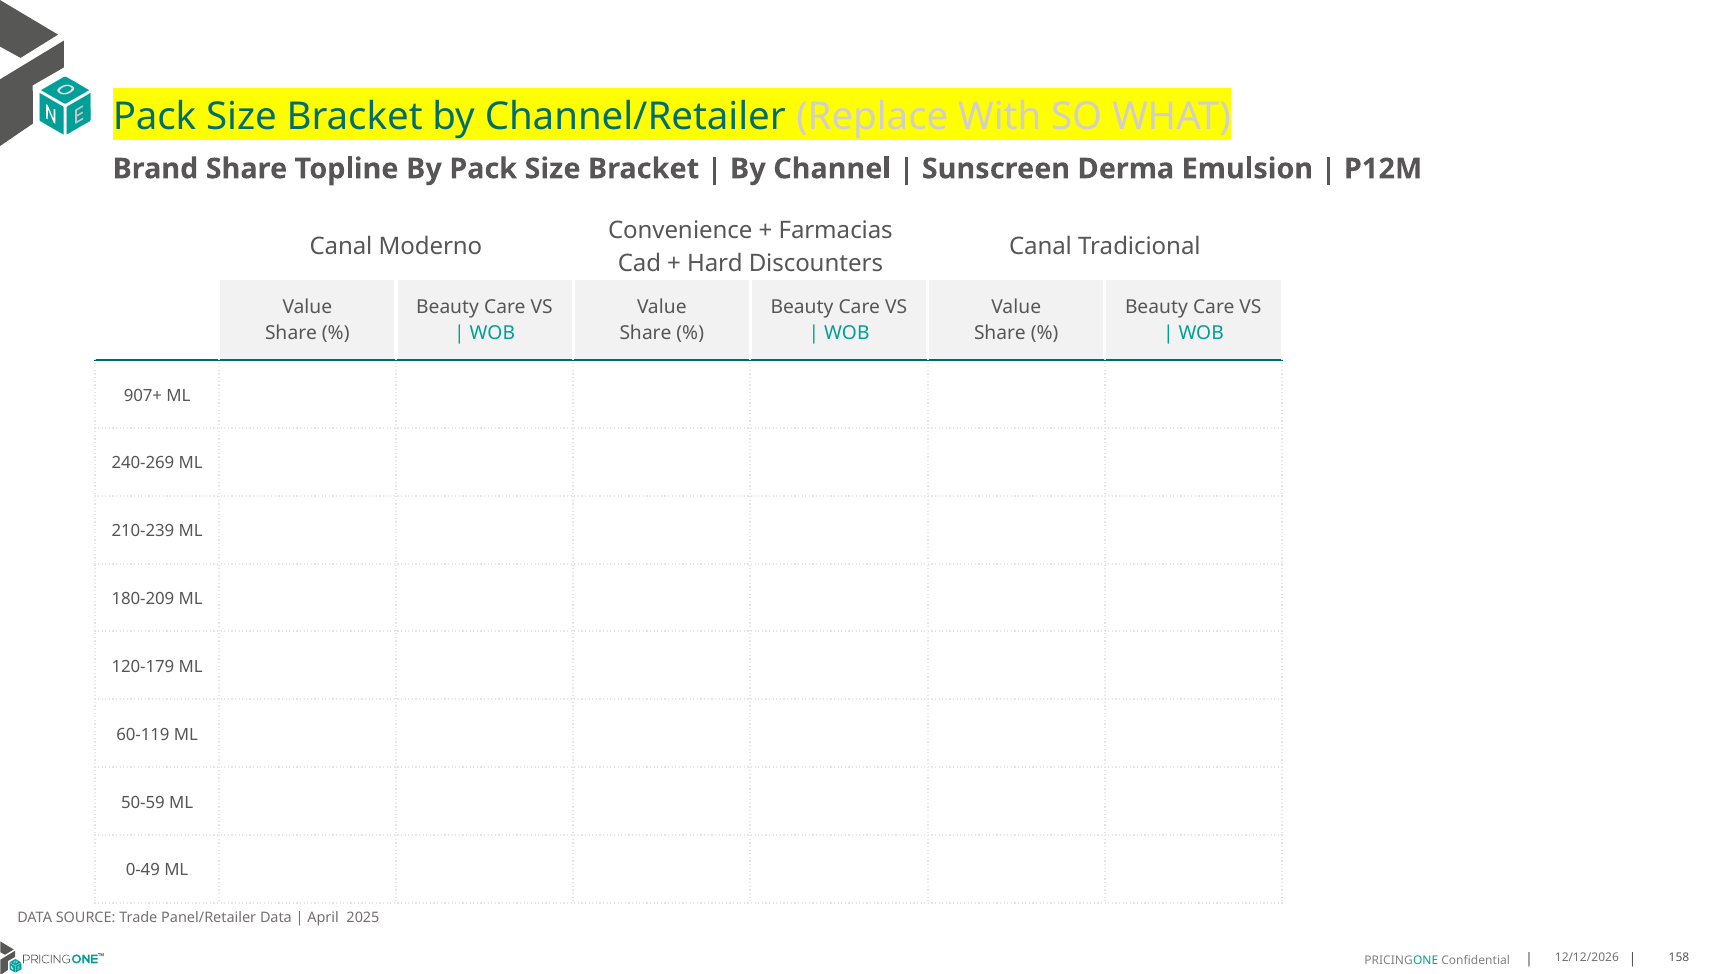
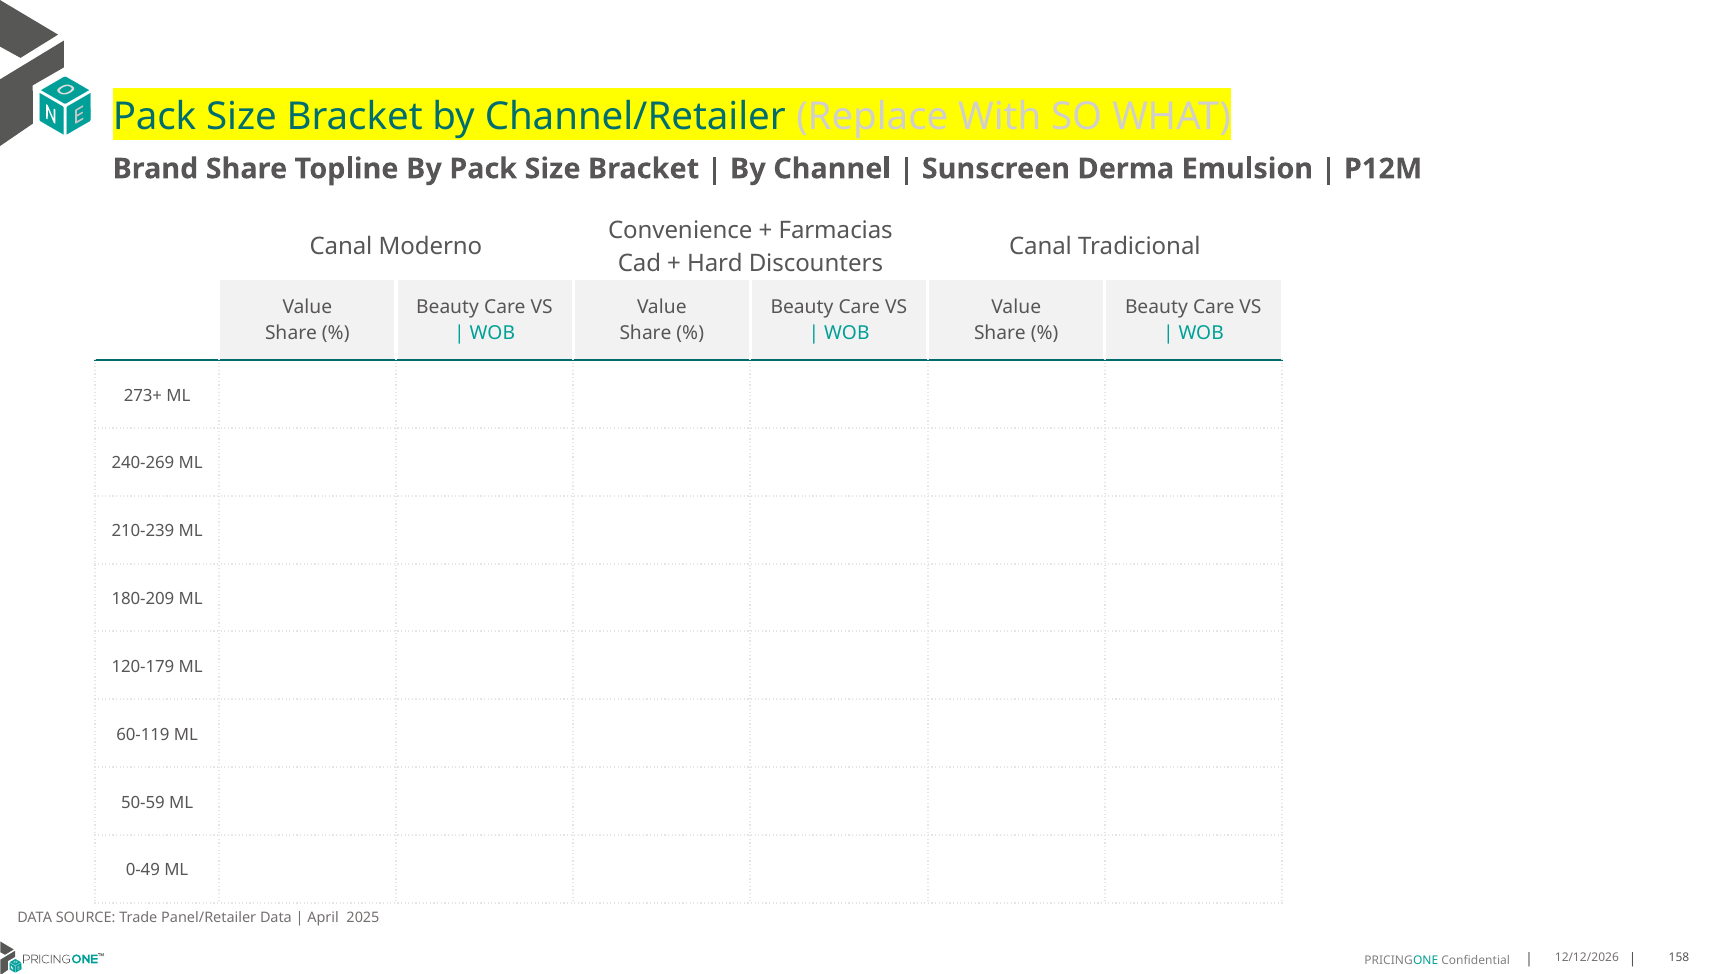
907+: 907+ -> 273+ (143, 396)
